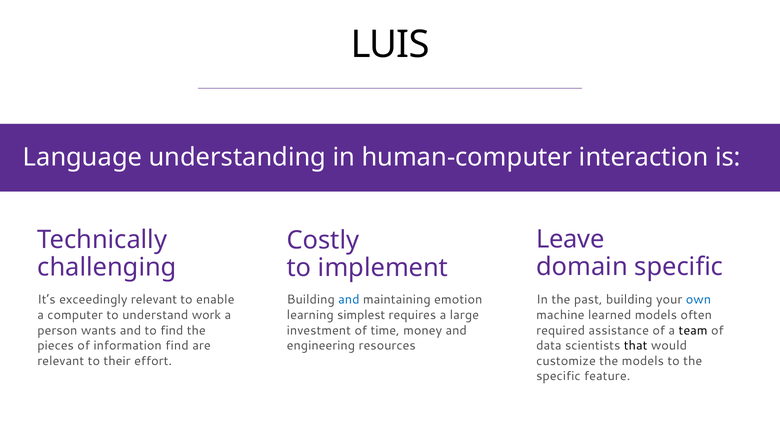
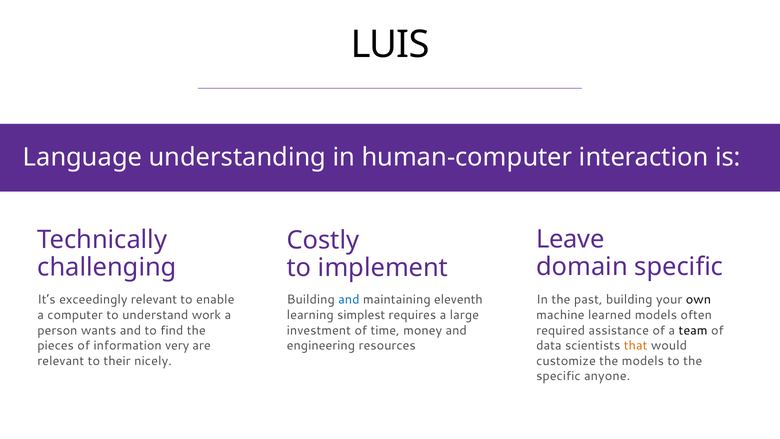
emotion: emotion -> eleventh (458, 300)
own colour: blue -> black (698, 300)
information find: find -> very (177, 345)
that colour: black -> orange (636, 345)
effort: effort -> nicely (153, 361)
feature: feature -> anyone (607, 376)
